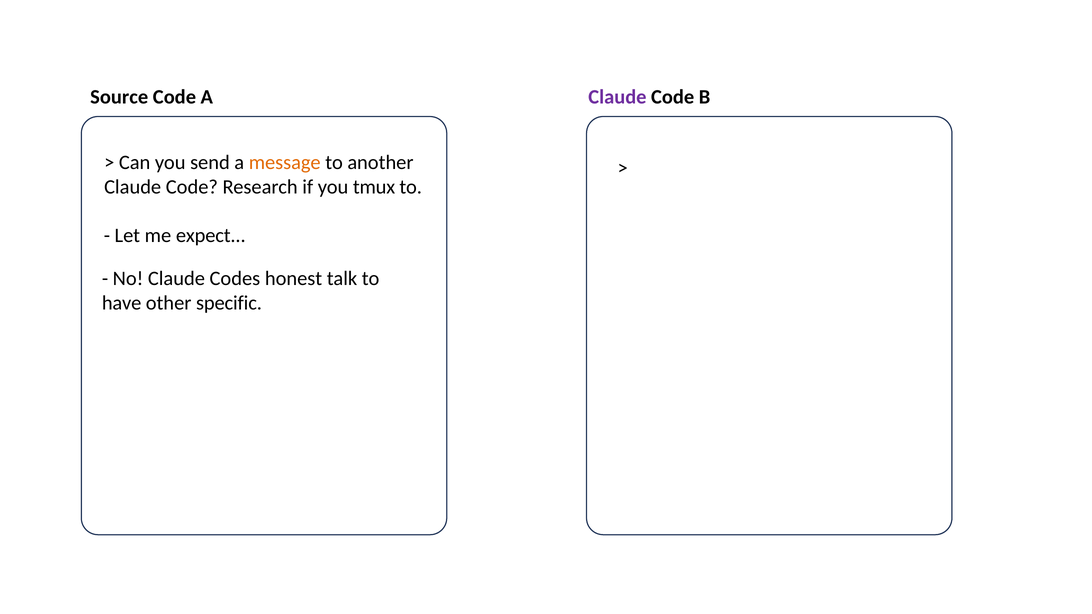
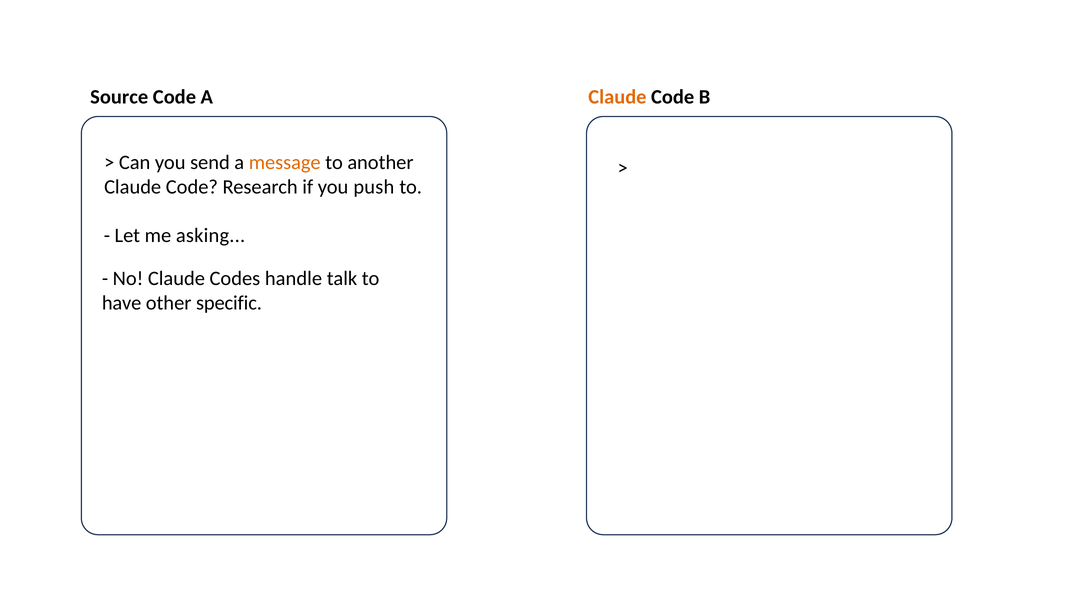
Claude colour: purple -> orange (617, 97)
tmux: tmux -> push (374, 187)
expect: expect -> asking (211, 236)
honest: honest -> handle (294, 278)
